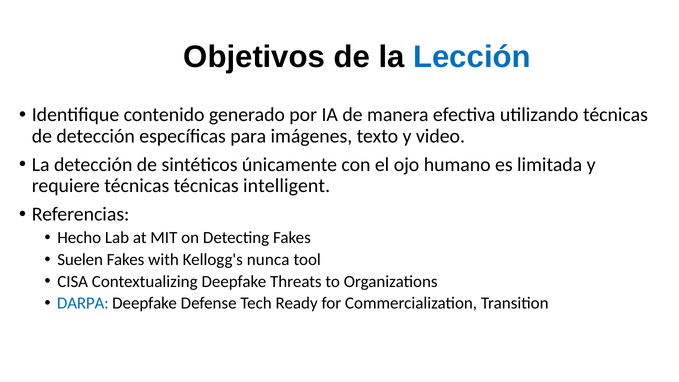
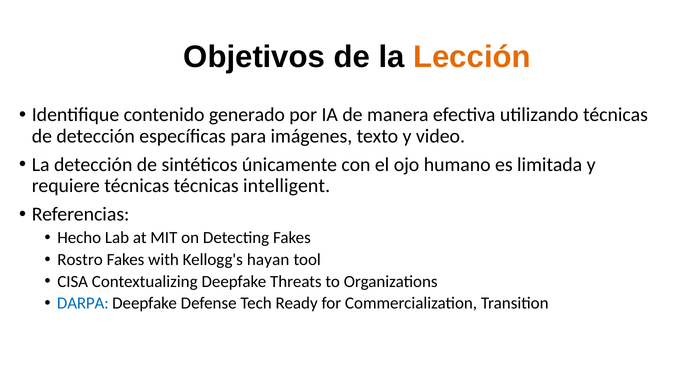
Lección colour: blue -> orange (472, 57)
Suelen: Suelen -> Rostro (80, 260)
nunca: nunca -> hayan (268, 260)
